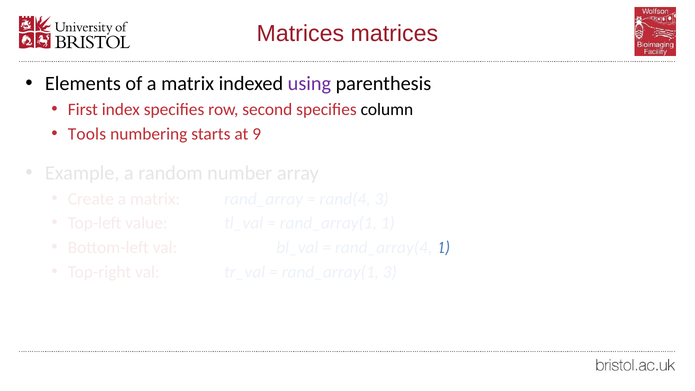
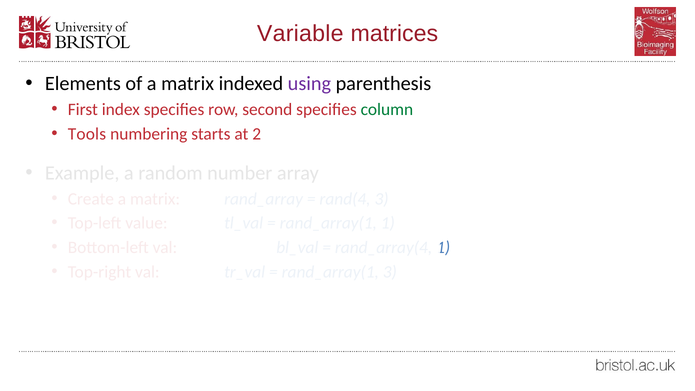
Matrices: Matrices -> Variable (300, 34)
column colour: black -> green (387, 110)
9: 9 -> 2 (257, 134)
